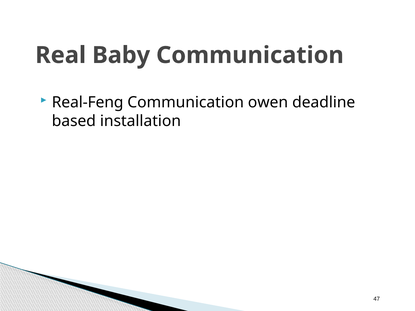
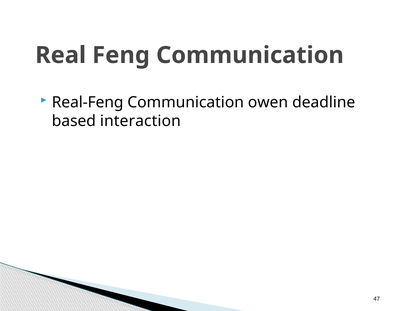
Baby: Baby -> Feng (121, 55)
installation: installation -> interaction (140, 121)
